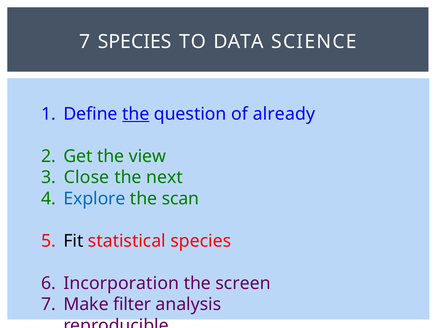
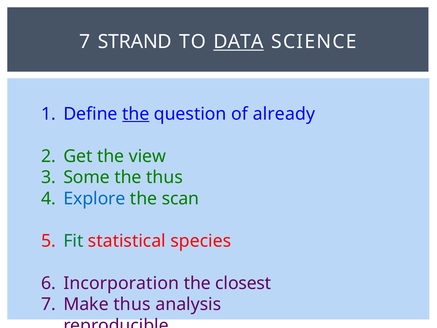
7 SPECIES: SPECIES -> STRAND (135, 42)
DATA underline: none -> present (238, 42)
Close: Close -> Some (87, 177)
the next: next -> thus (165, 177)
Fit colour: black -> green (73, 241)
screen: screen -> closest (243, 283)
Make filter: filter -> thus (132, 304)
